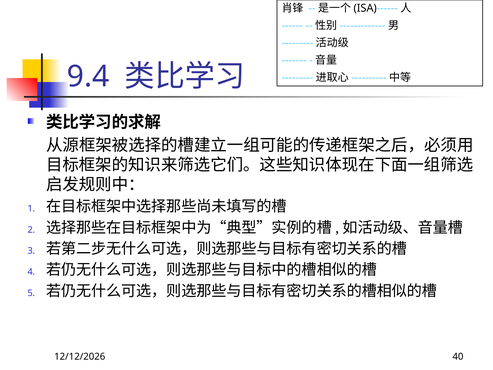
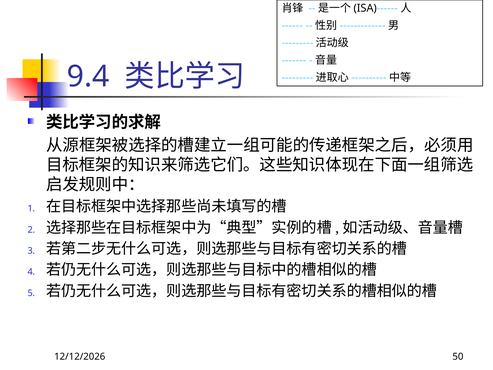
40: 40 -> 50 (458, 357)
